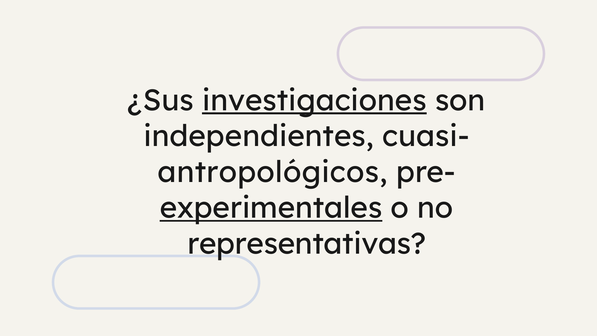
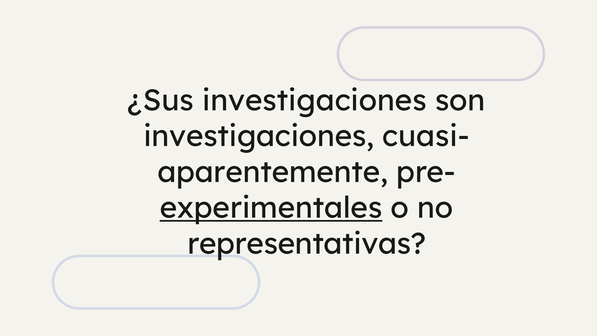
investigaciones underline: present -> none (314, 101)
independientes: independientes -> investigaciones (259, 136)
antropológicos: antropológicos -> aparentemente (273, 172)
